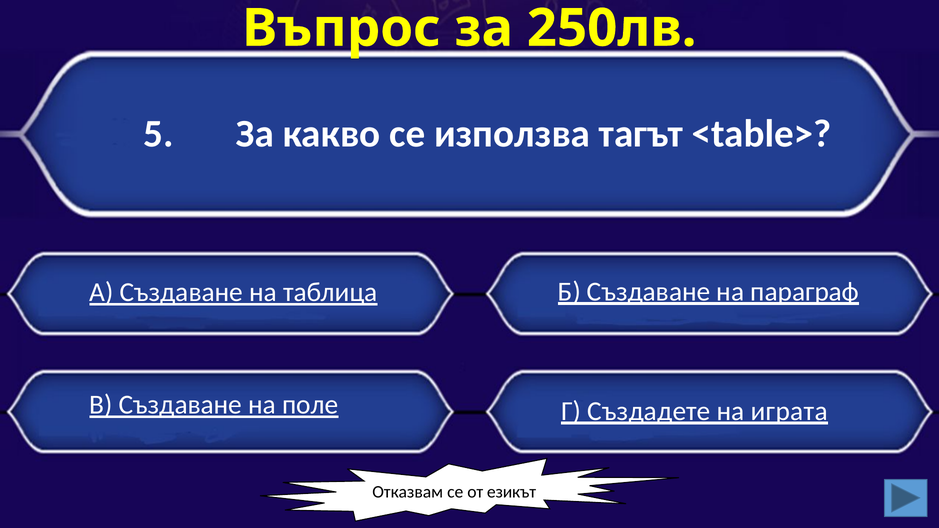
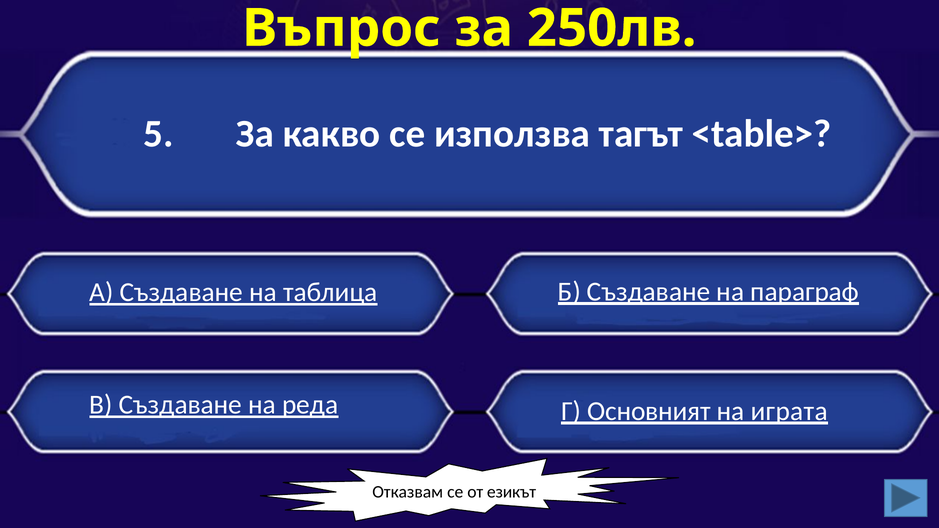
поле: поле -> реда (310, 405)
Създадете: Създадете -> Основният (649, 411)
